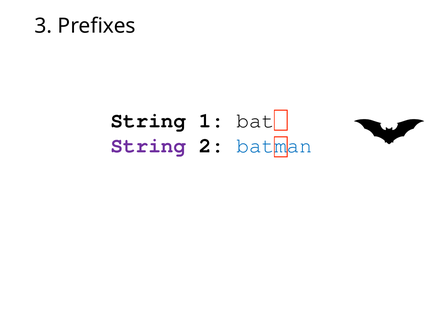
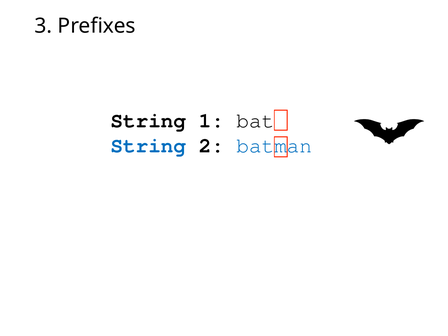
String colour: purple -> blue (148, 146)
